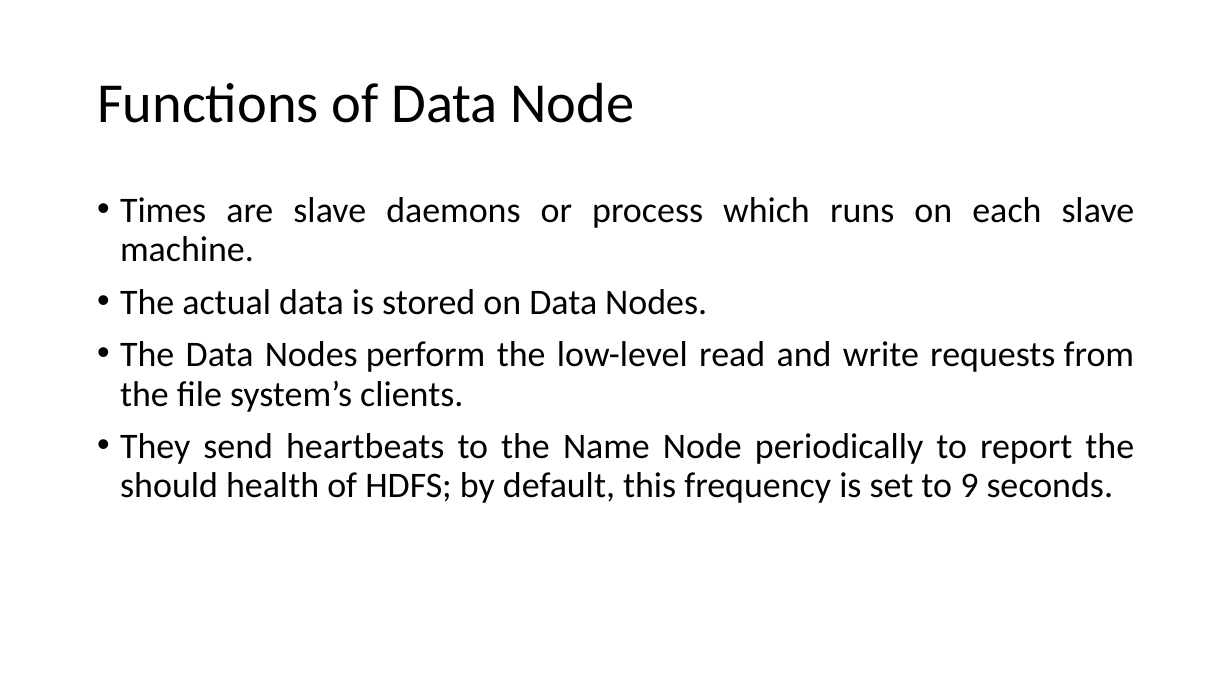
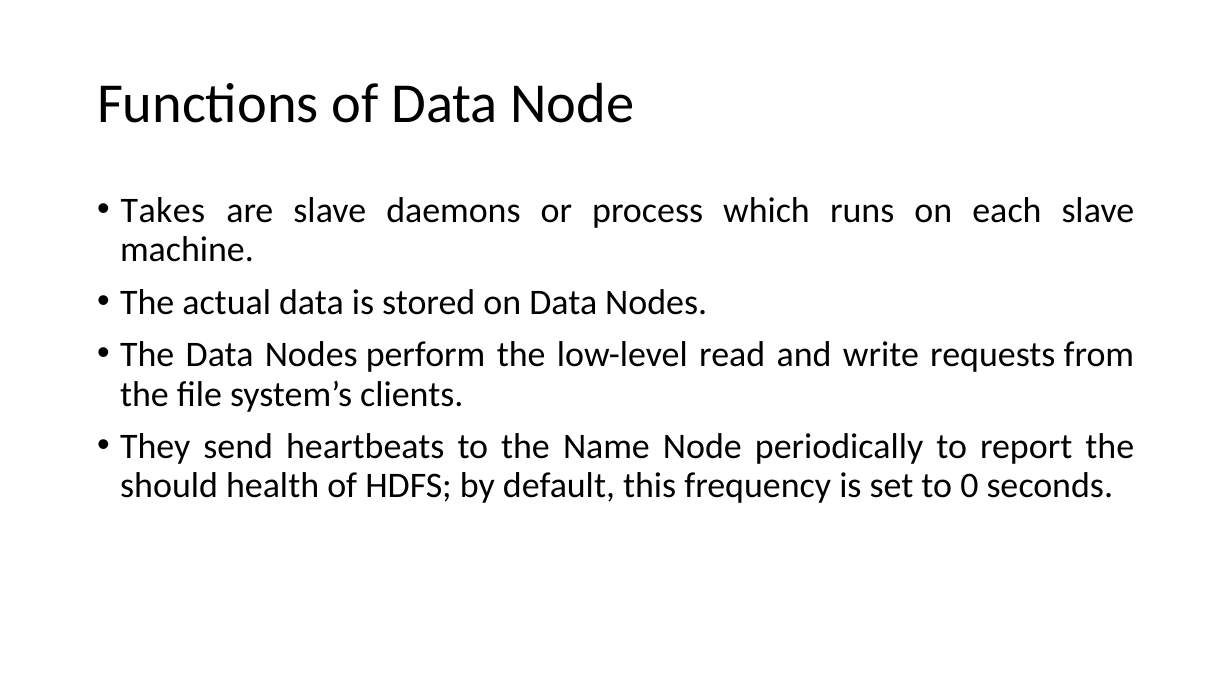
Times: Times -> Takes (163, 210)
9: 9 -> 0 (969, 486)
